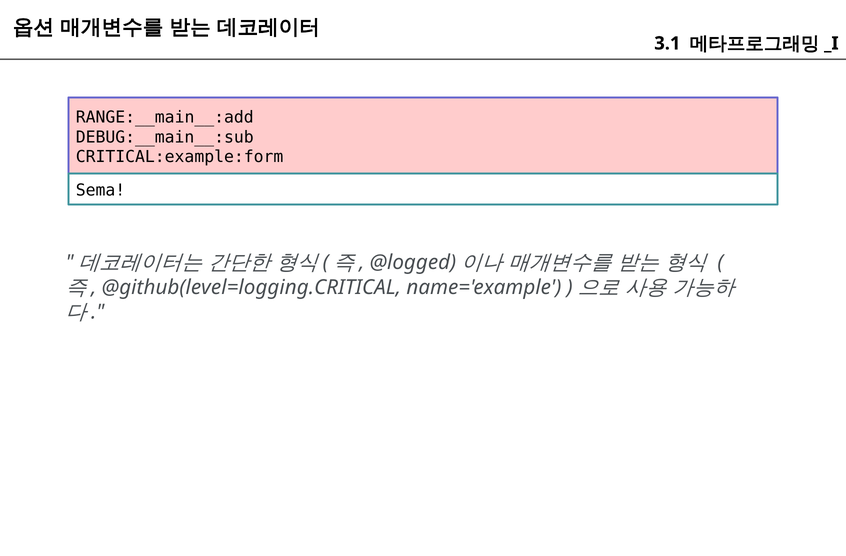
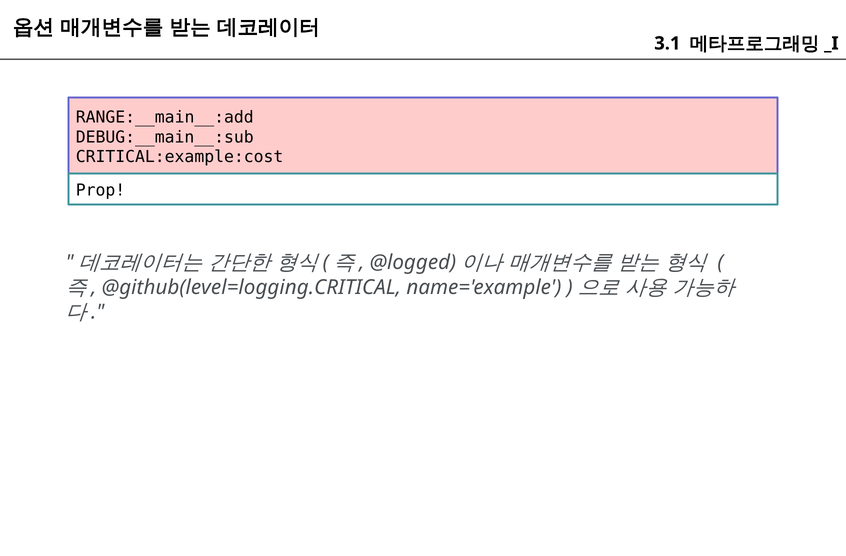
CRITICAL:example:form: CRITICAL:example:form -> CRITICAL:example:cost (180, 157)
Sema: Sema -> Prop (101, 190)
